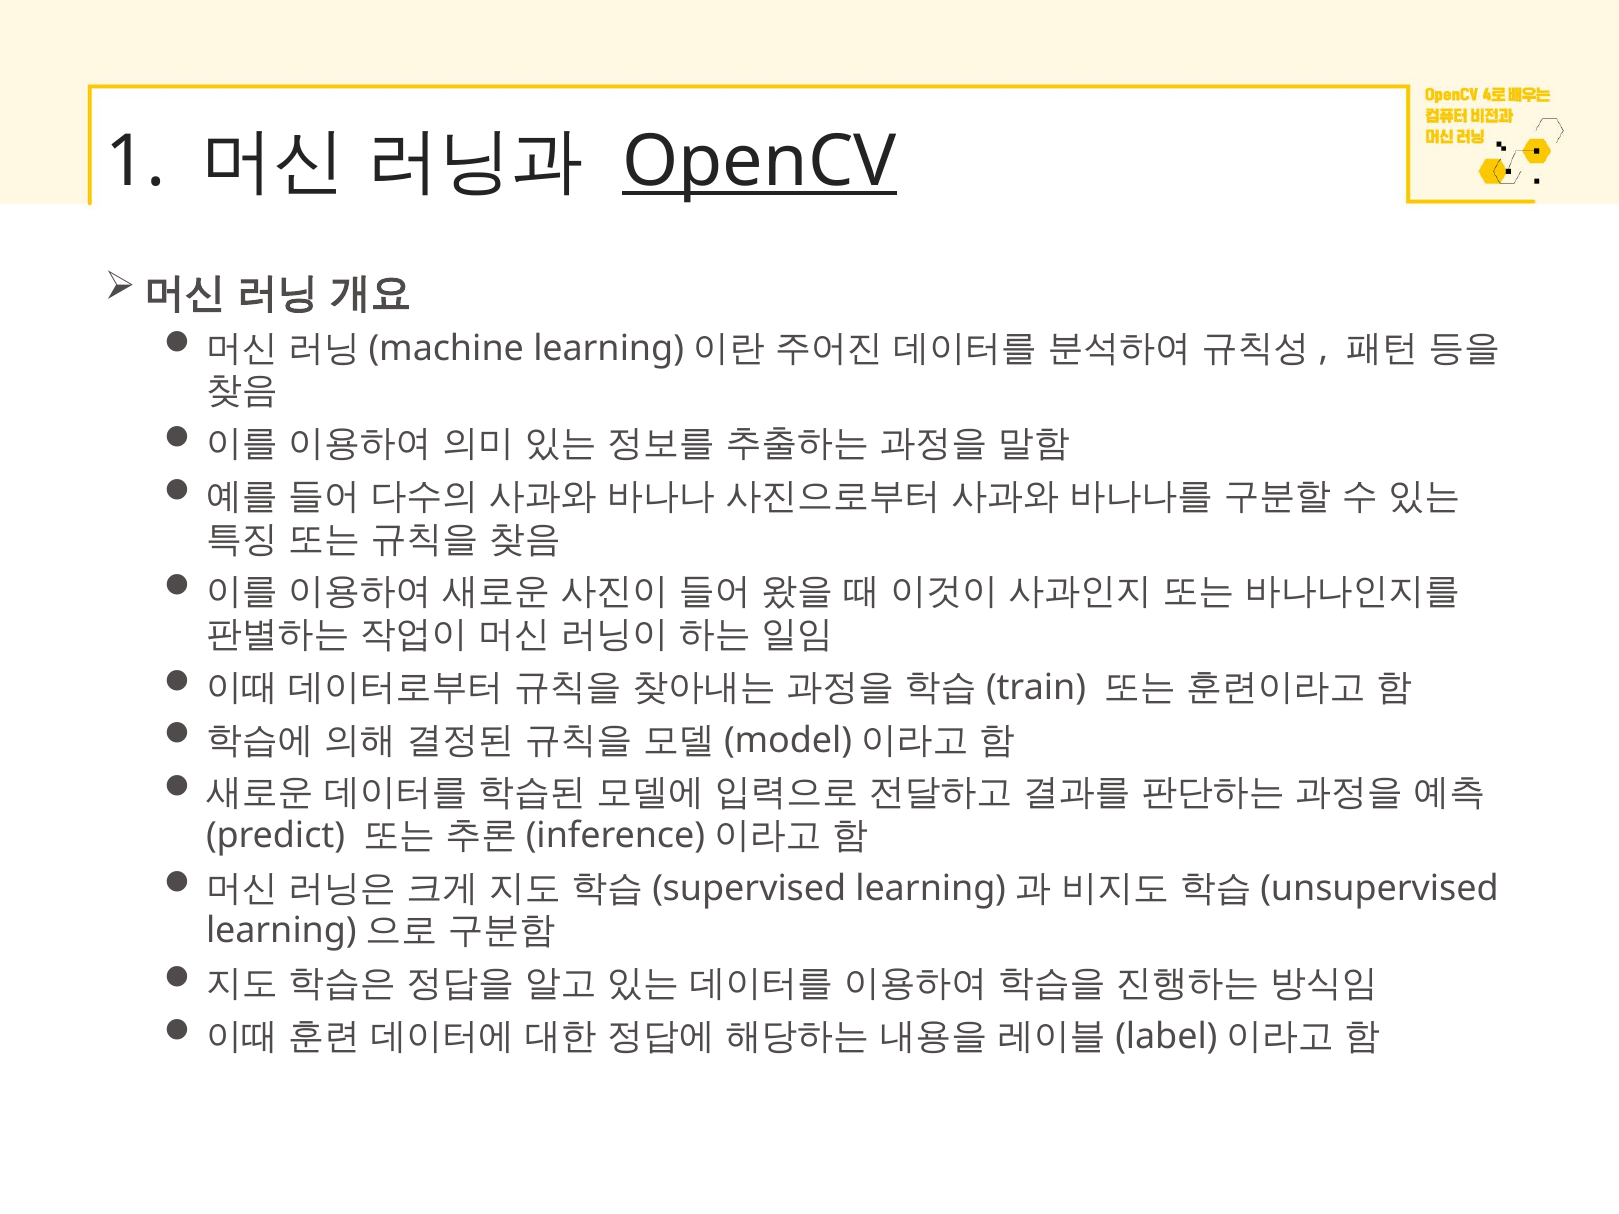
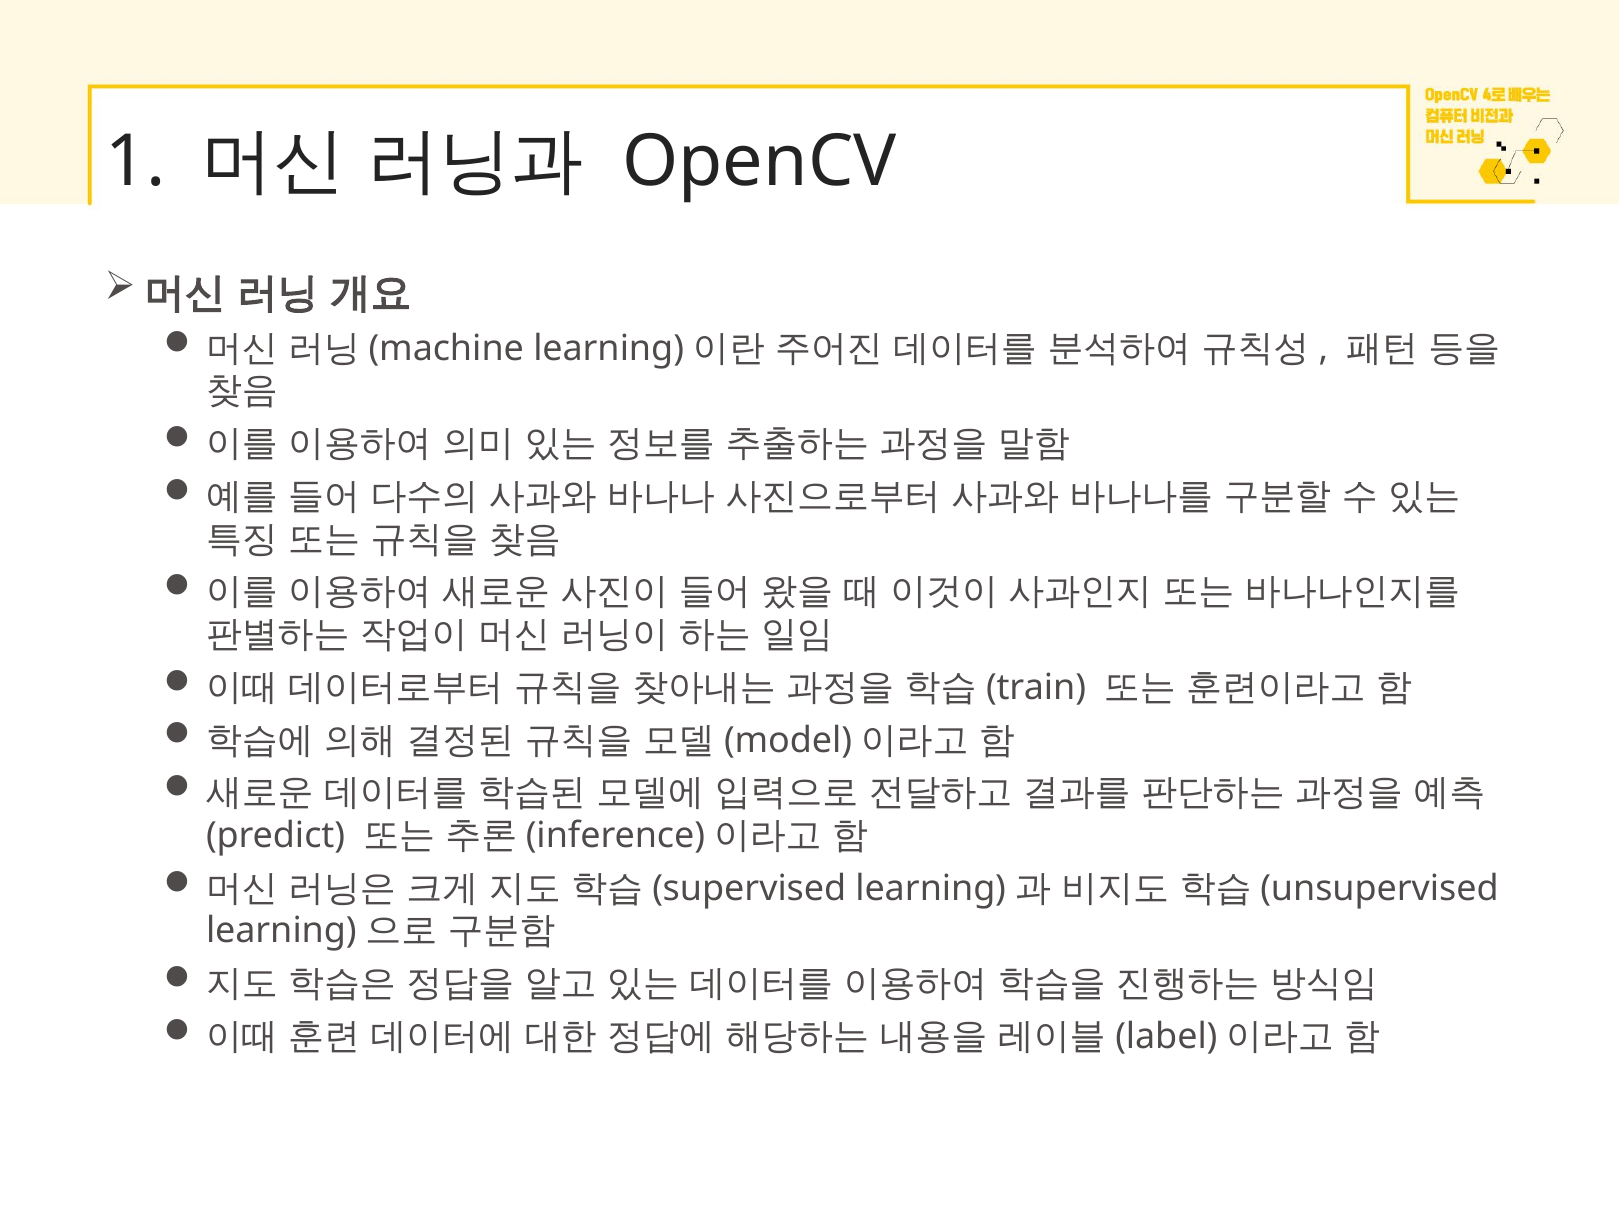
OpenCV underline: present -> none (760, 162)
